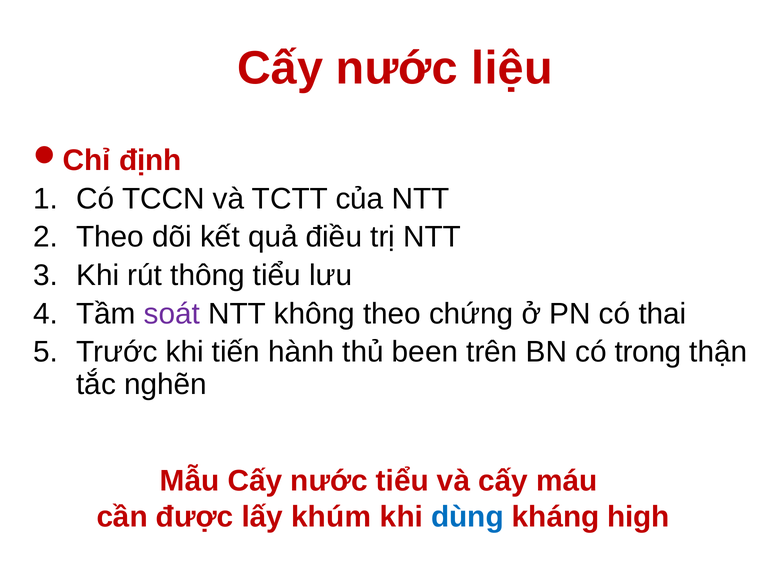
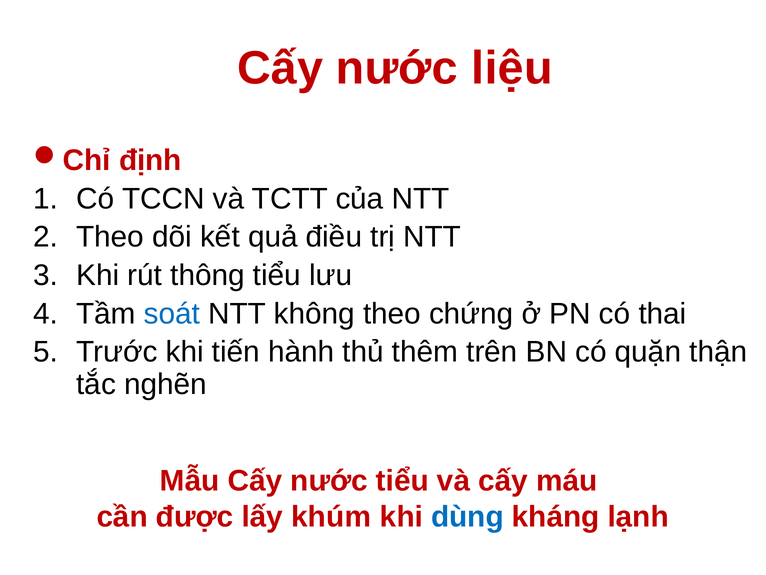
soát colour: purple -> blue (172, 313)
been: been -> thêm (425, 352)
trong: trong -> quặn (648, 352)
high: high -> lạnh (638, 516)
